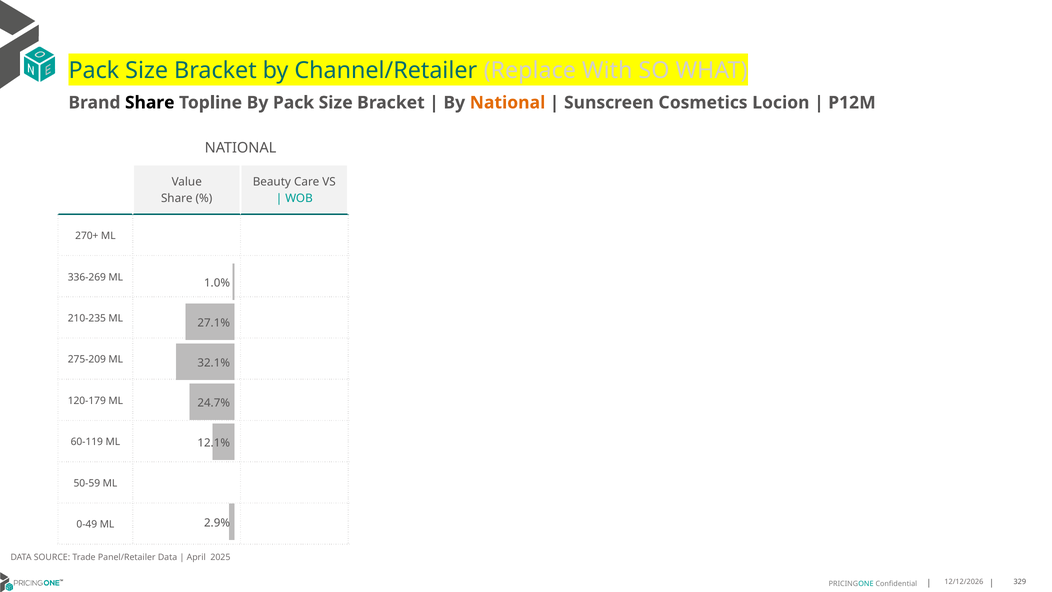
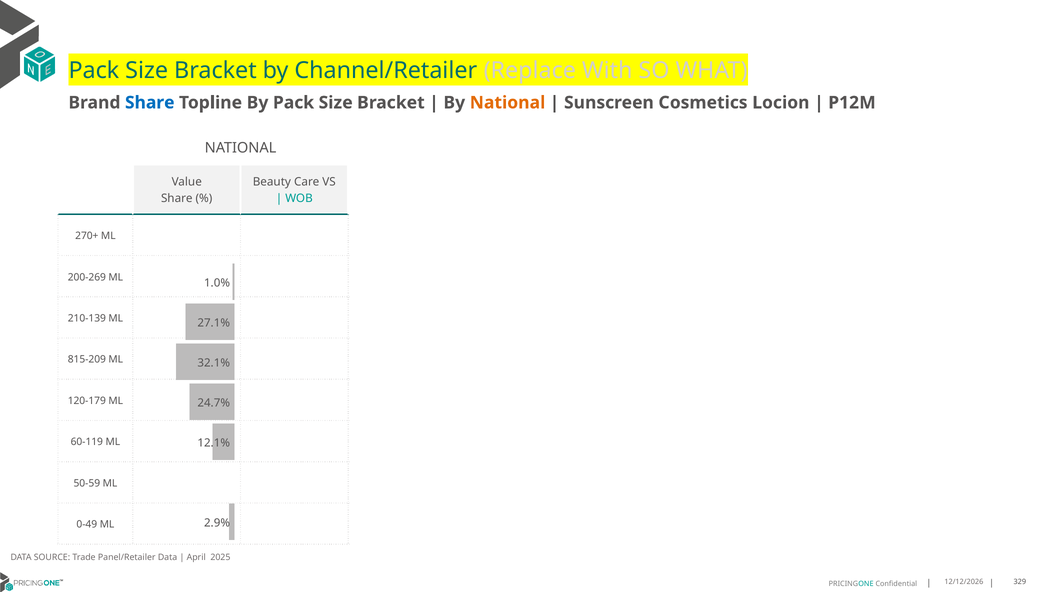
Share colour: black -> blue (150, 103)
336-269: 336-269 -> 200-269 (87, 277)
210-235: 210-235 -> 210-139 (87, 318)
275-209: 275-209 -> 815-209 (87, 359)
